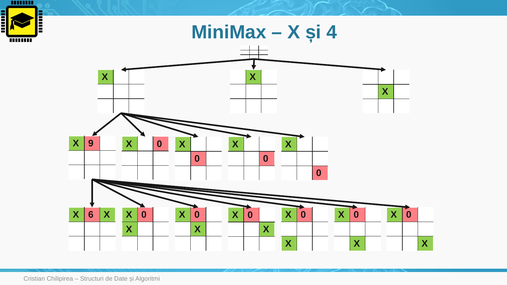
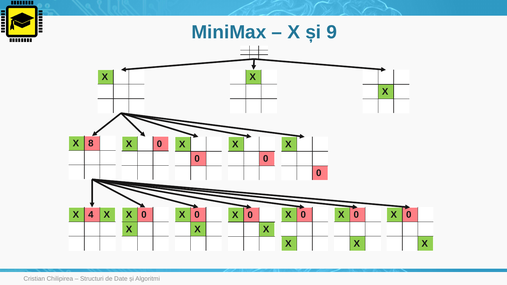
4: 4 -> 9 (332, 32)
9: 9 -> 8 (91, 143)
6: 6 -> 4 (91, 215)
